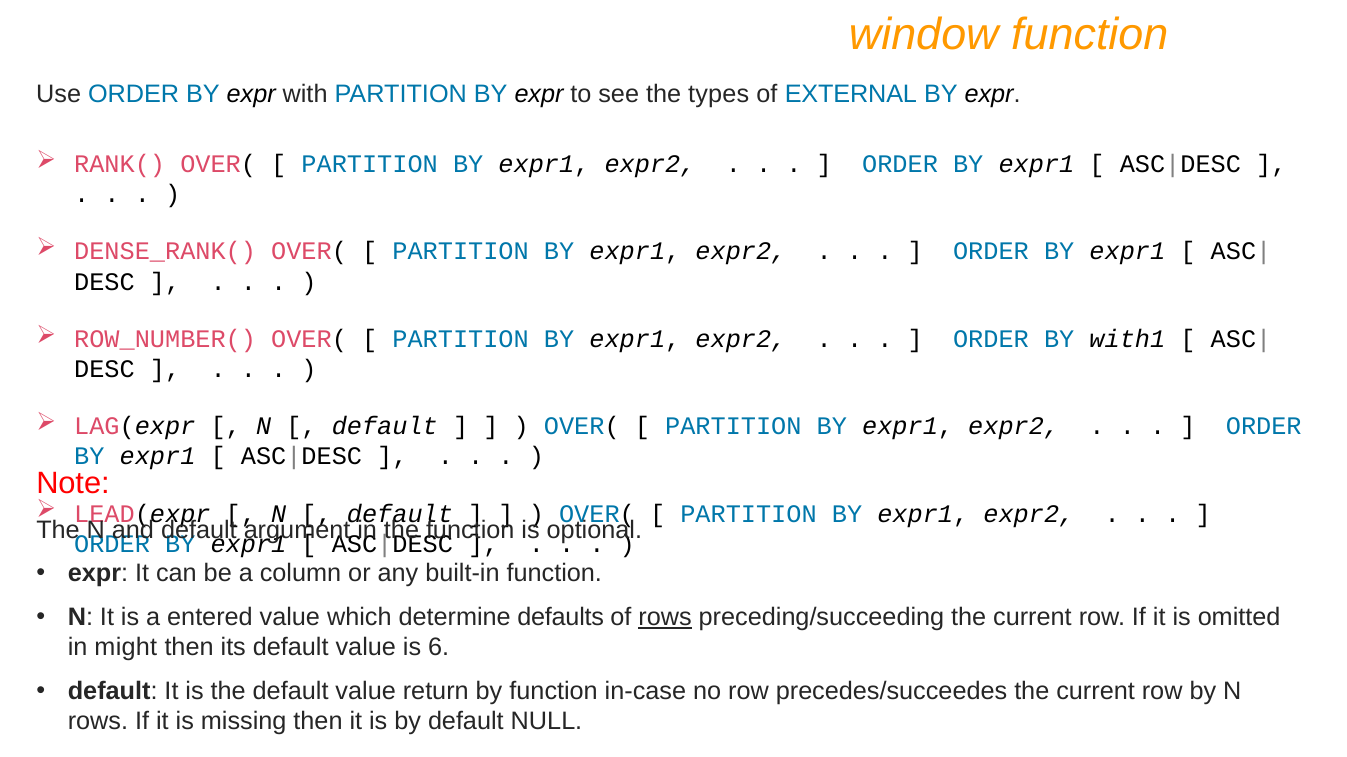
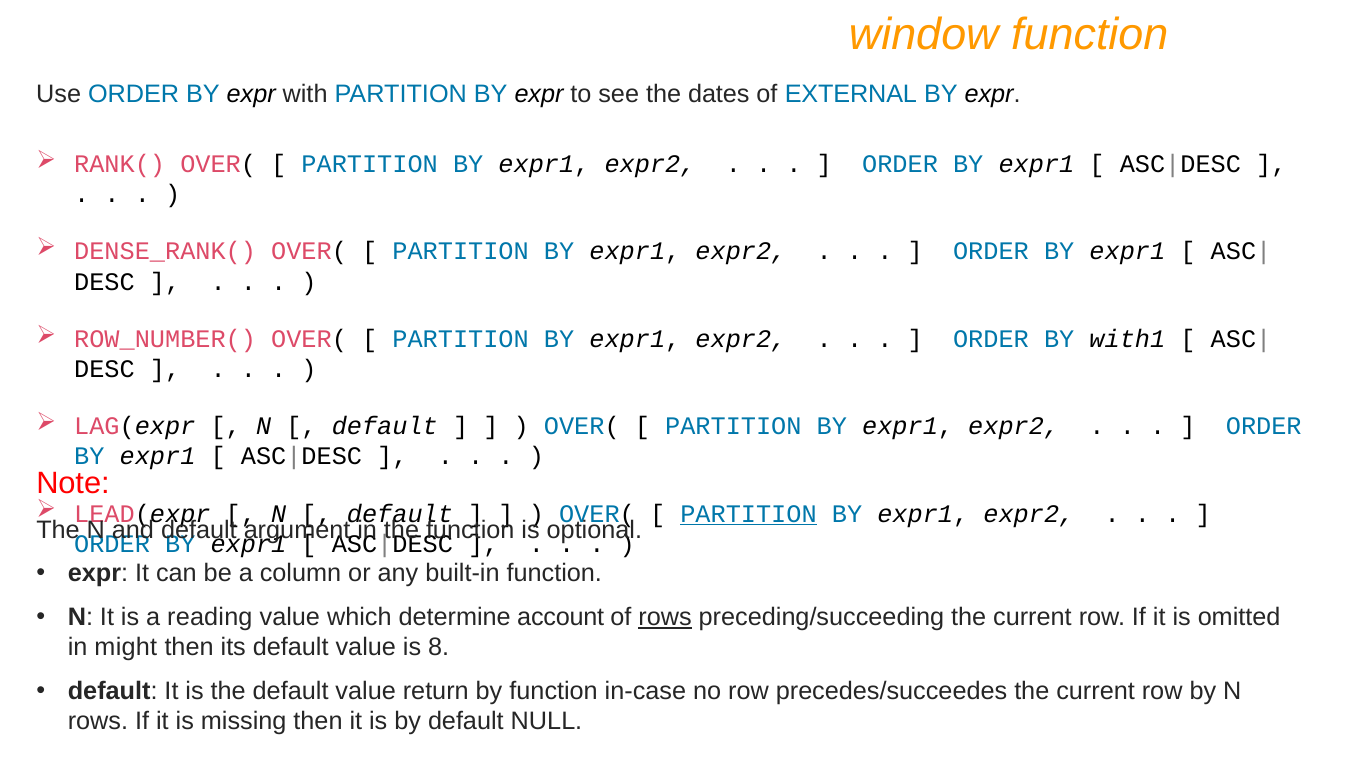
types: types -> dates (719, 94)
PARTITION underline: none -> present (749, 514)
entered: entered -> reading (210, 618)
defaults: defaults -> account (561, 618)
6: 6 -> 8 (439, 648)
